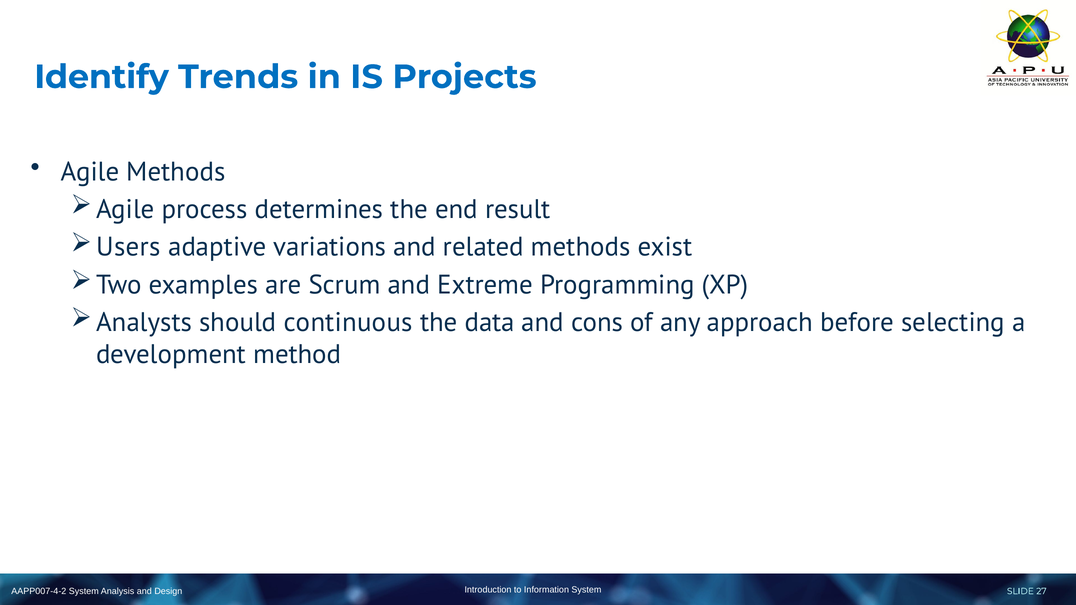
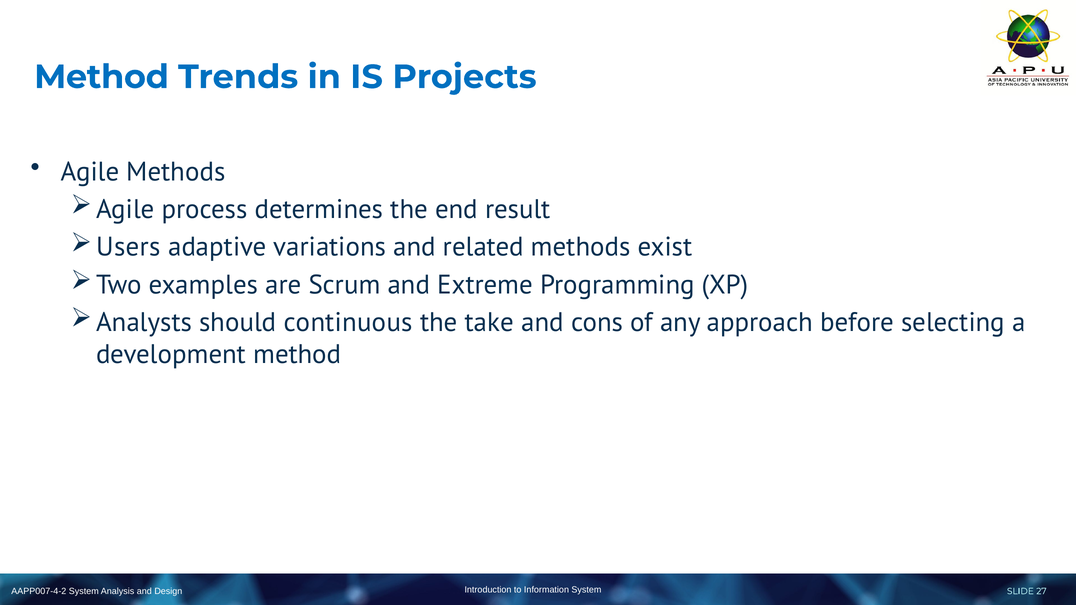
Identify: Identify -> Method (102, 77)
data: data -> take (489, 322)
